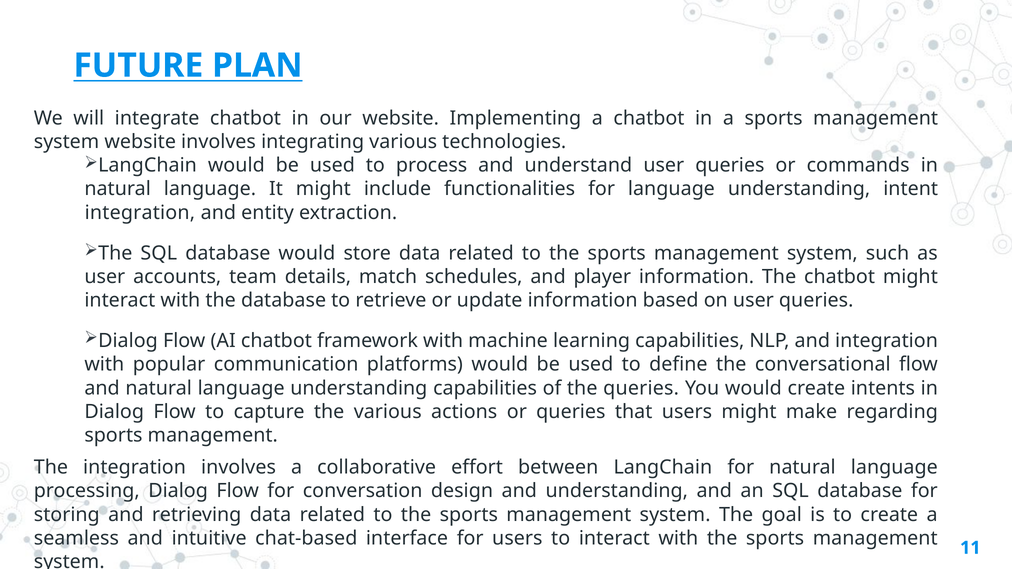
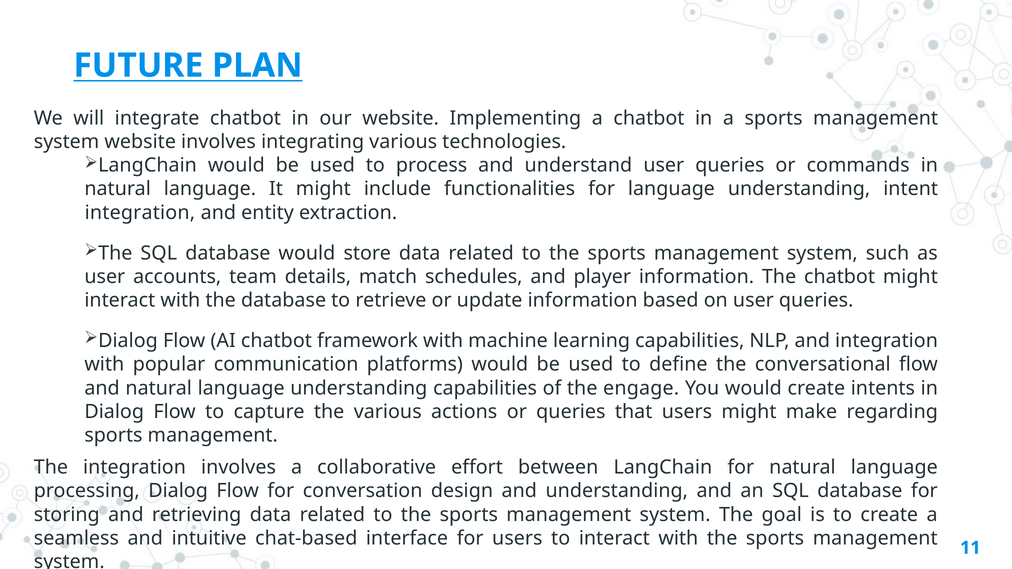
the queries: queries -> engage (641, 388)
